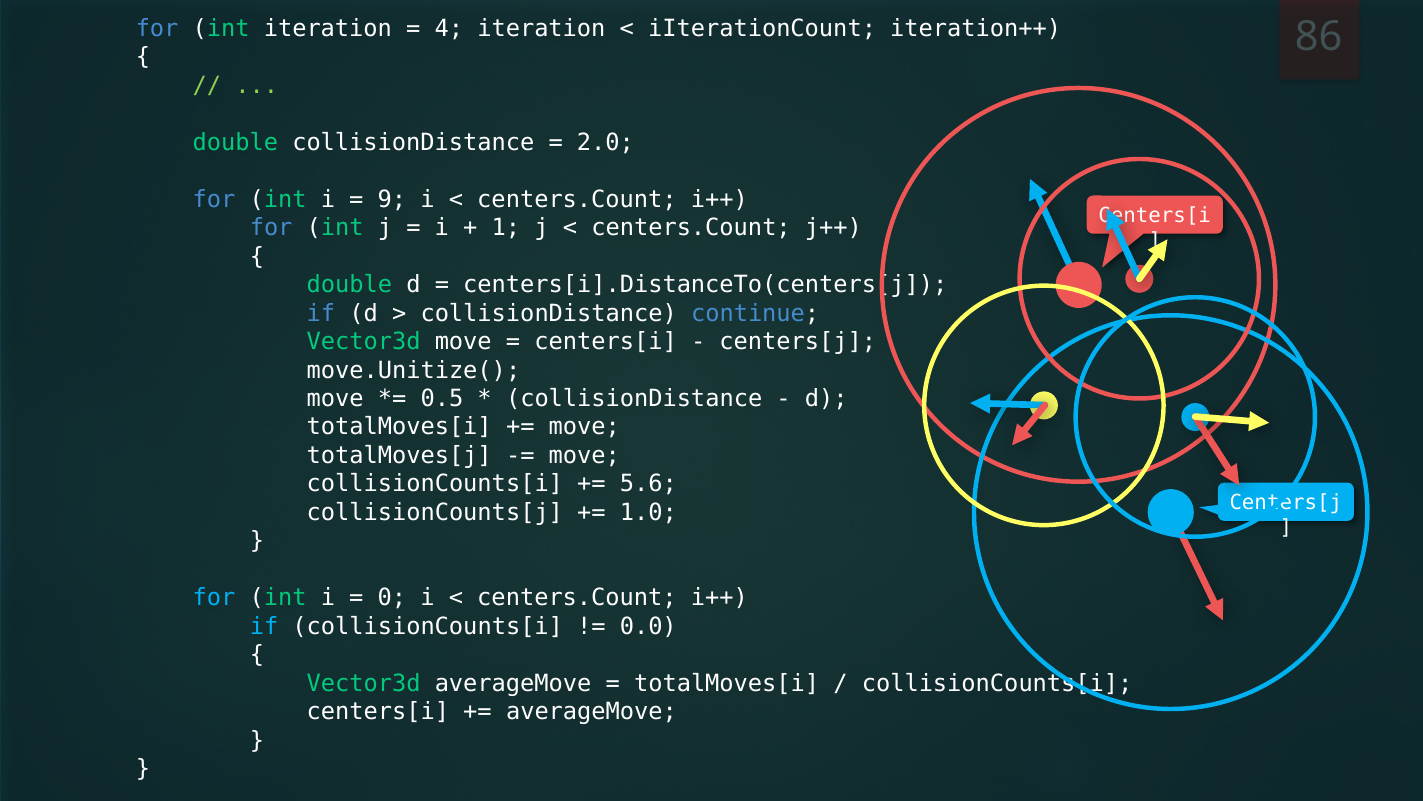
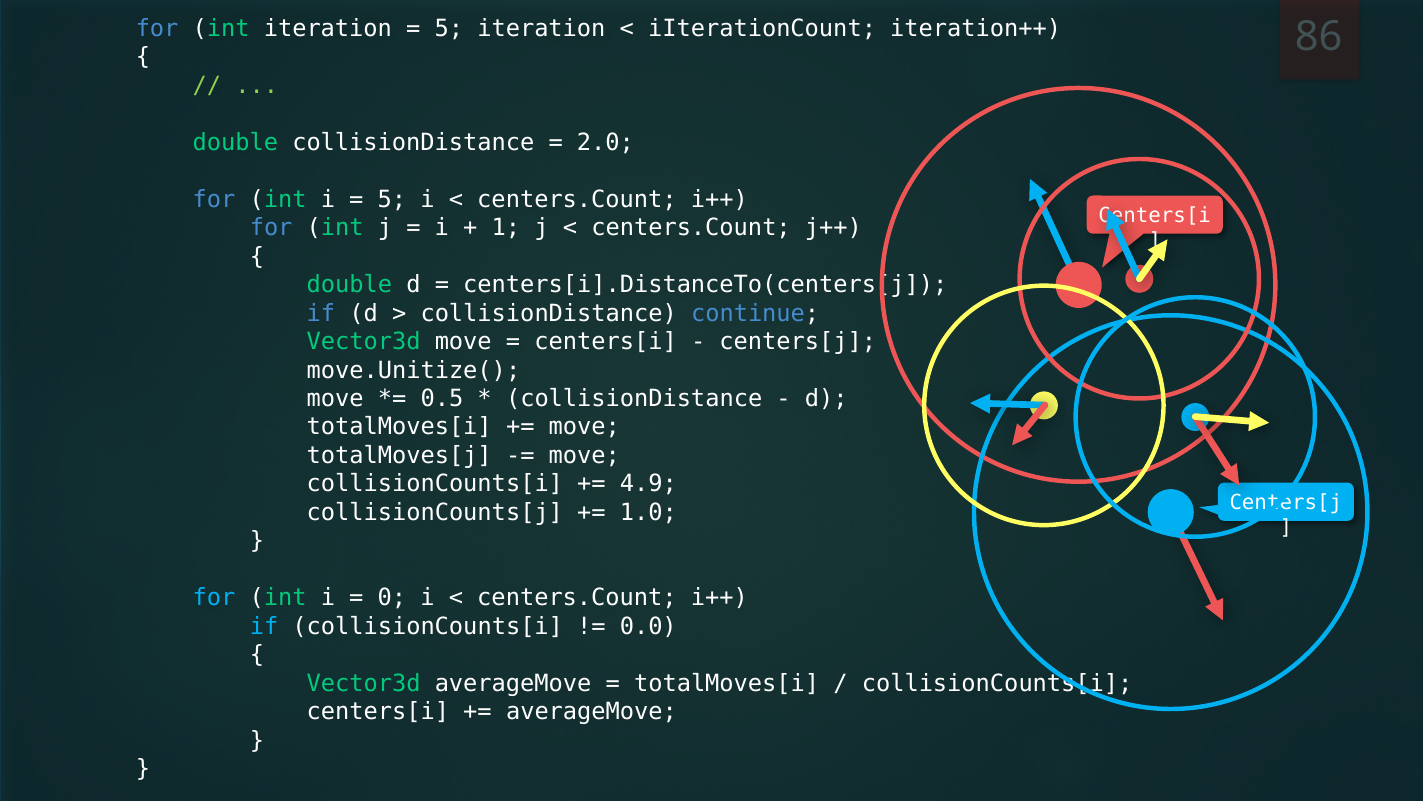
4: 4 -> 5 (449, 29)
9: 9 -> 5 (392, 199)
5.6: 5.6 -> 4.9 (648, 484)
